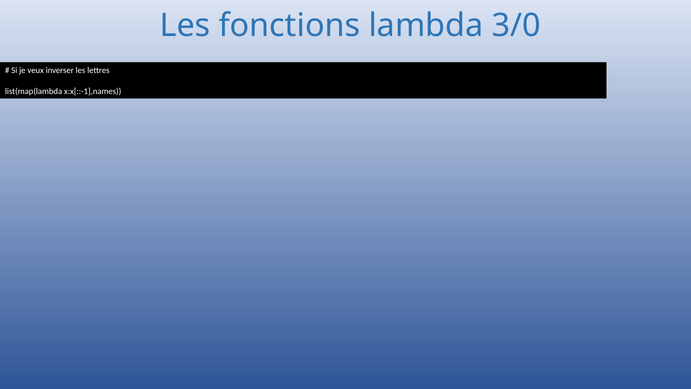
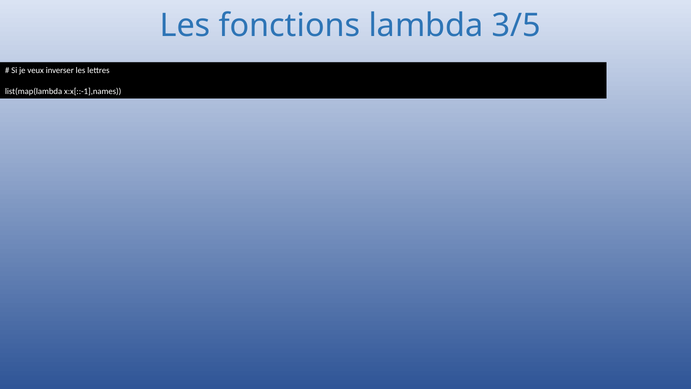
3/0: 3/0 -> 3/5 (516, 25)
